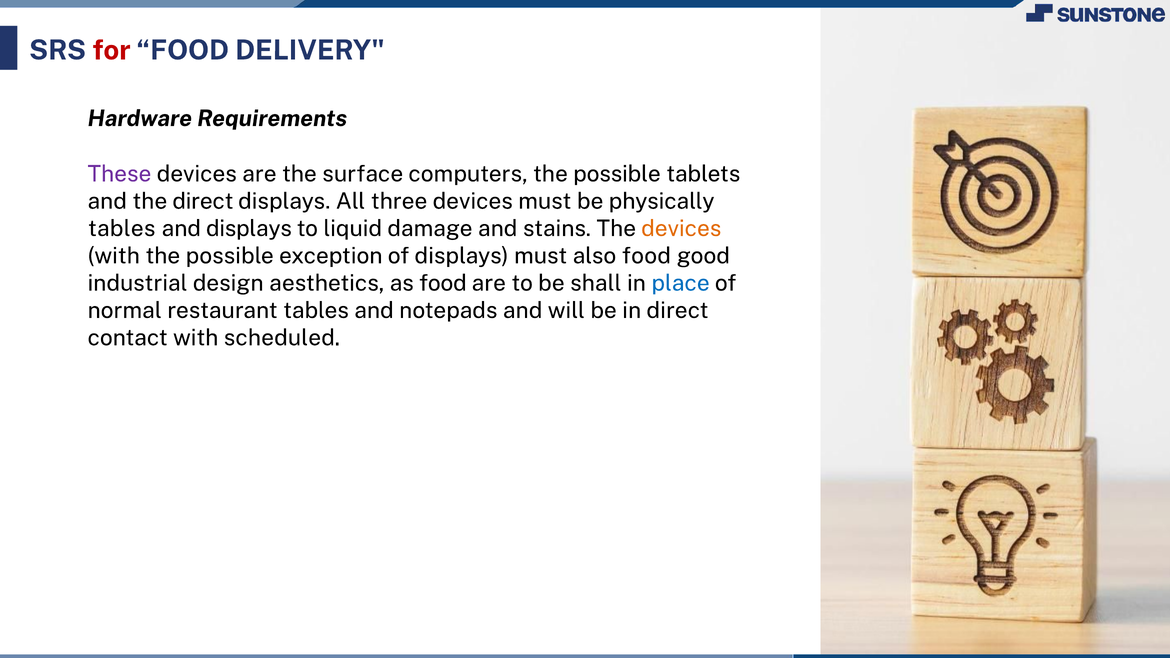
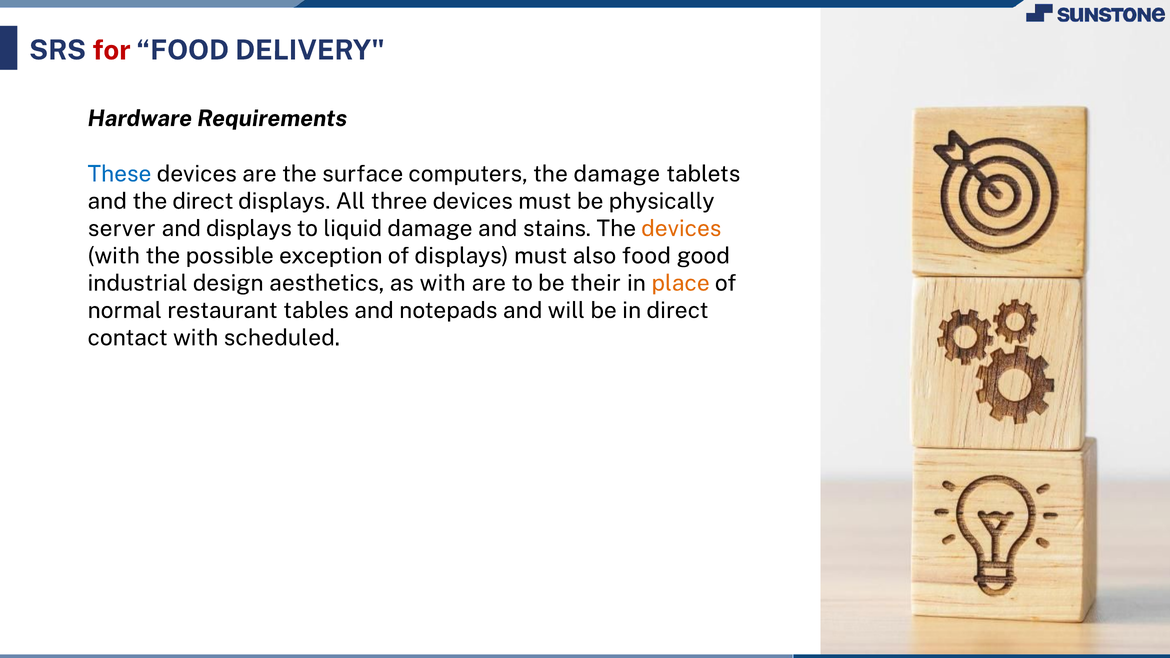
These colour: purple -> blue (119, 174)
computers the possible: possible -> damage (617, 174)
tables: tables -> server (122, 229)
as food: food -> with (443, 283)
shall: shall -> their (596, 283)
place colour: blue -> orange (681, 283)
